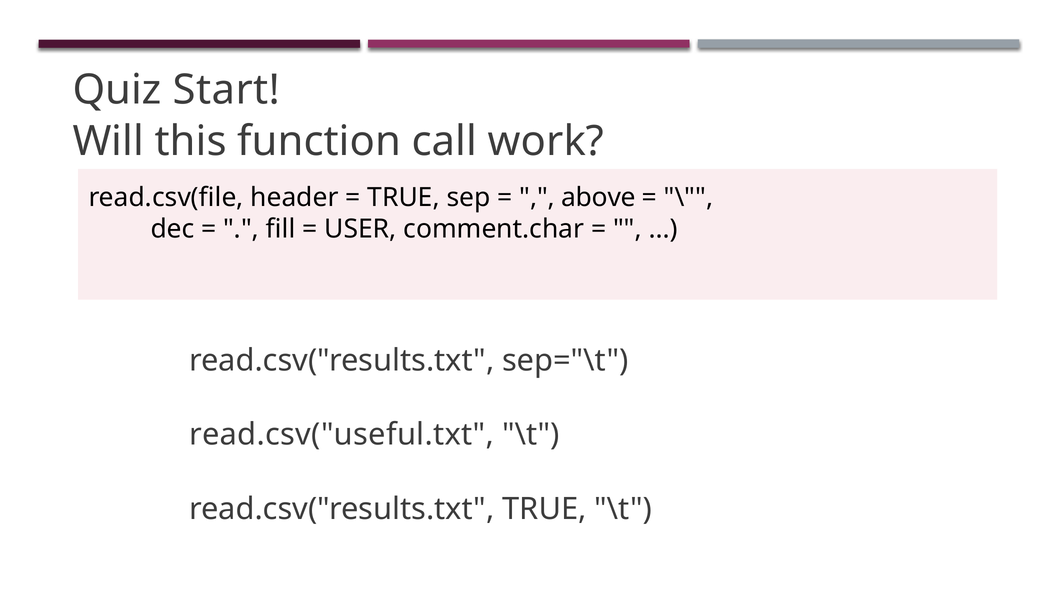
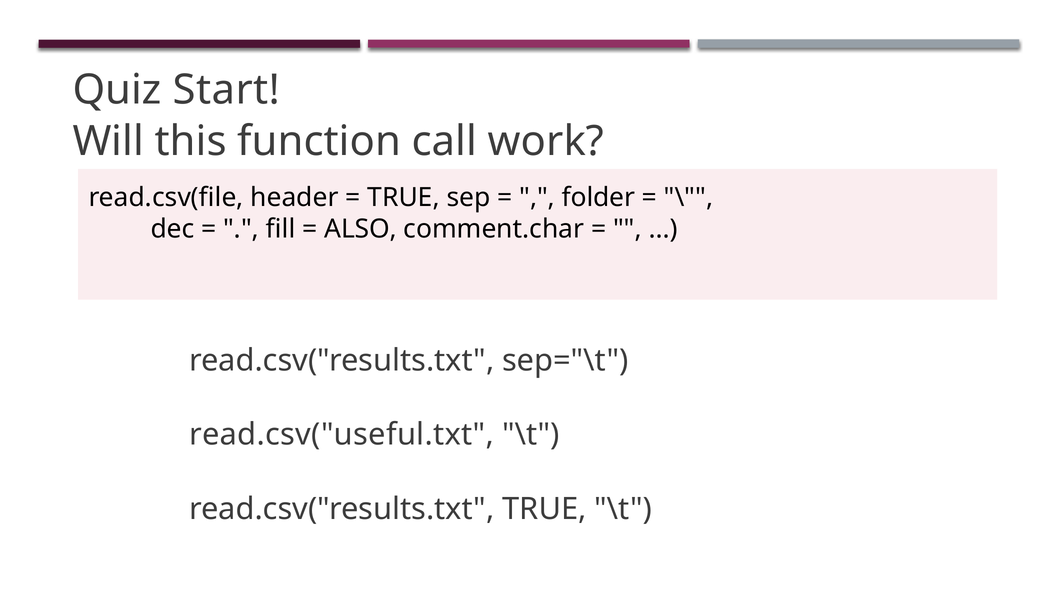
above: above -> folder (598, 197)
USER: USER -> ALSO (360, 229)
